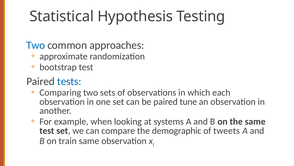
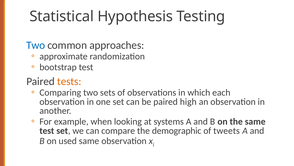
tests colour: blue -> orange (69, 81)
tune: tune -> high (188, 101)
train: train -> used (68, 141)
